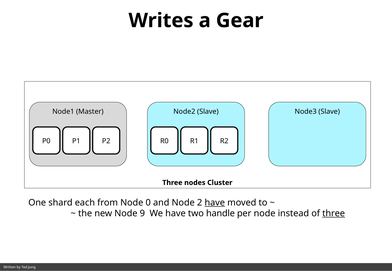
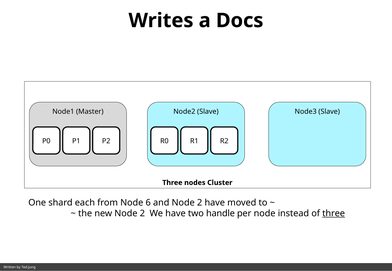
Gear: Gear -> Docs (240, 21)
0: 0 -> 6 (148, 203)
have underline: present -> none (215, 203)
new Node 9: 9 -> 2 (142, 214)
